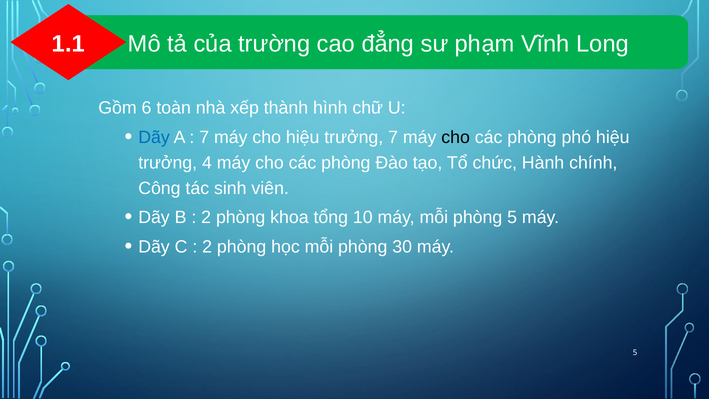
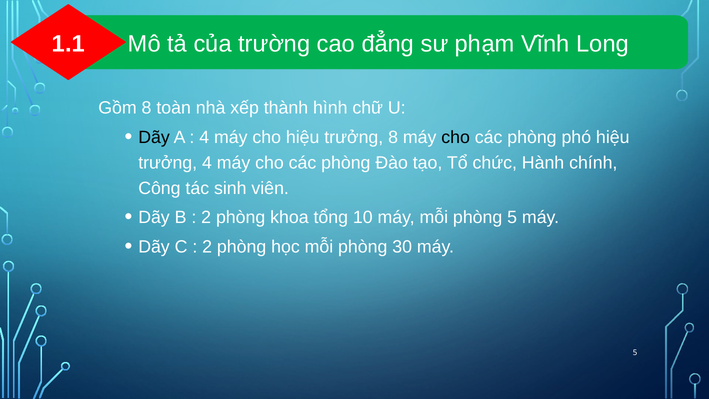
Gồm 6: 6 -> 8 (147, 108)
Dãy colour: blue -> black (154, 137)
7: 7 -> 4 (204, 137)
trưởng 7: 7 -> 8 (393, 137)
